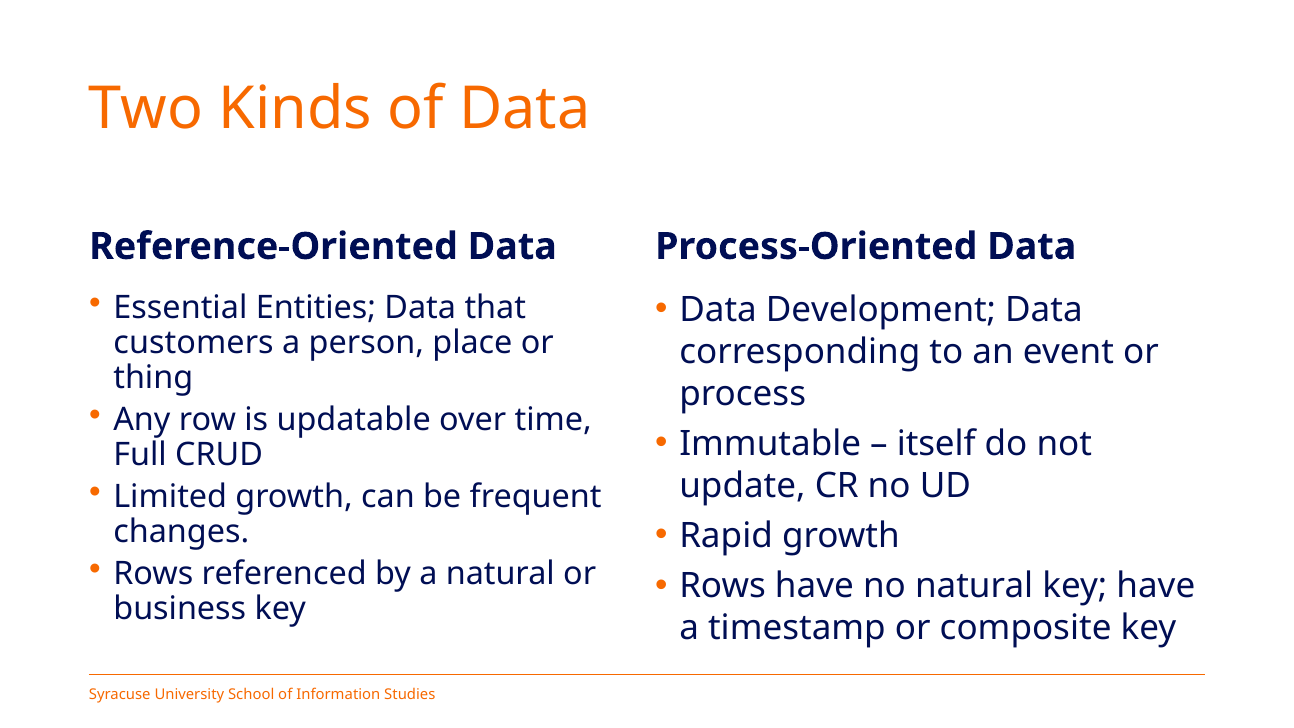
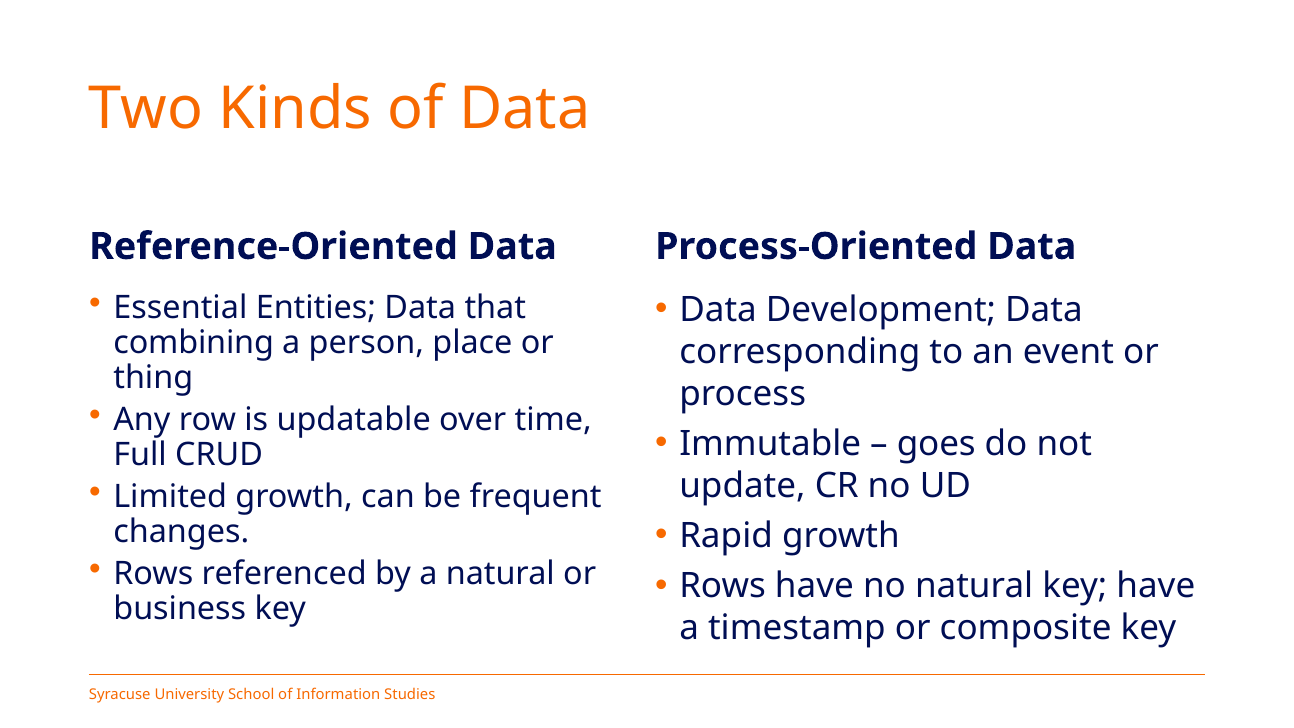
customers: customers -> combining (194, 343)
itself: itself -> goes (936, 444)
